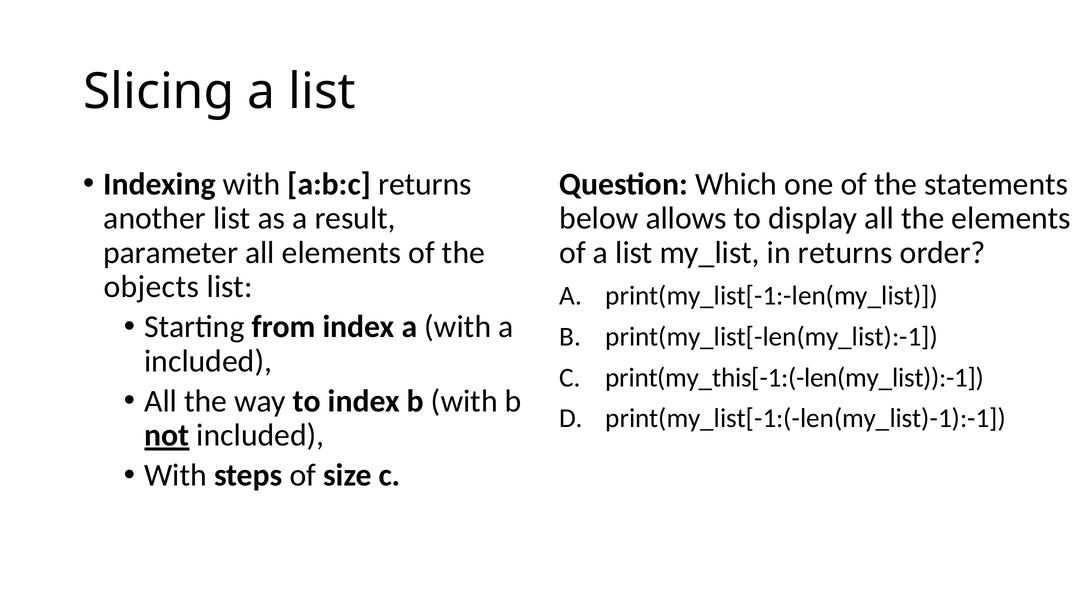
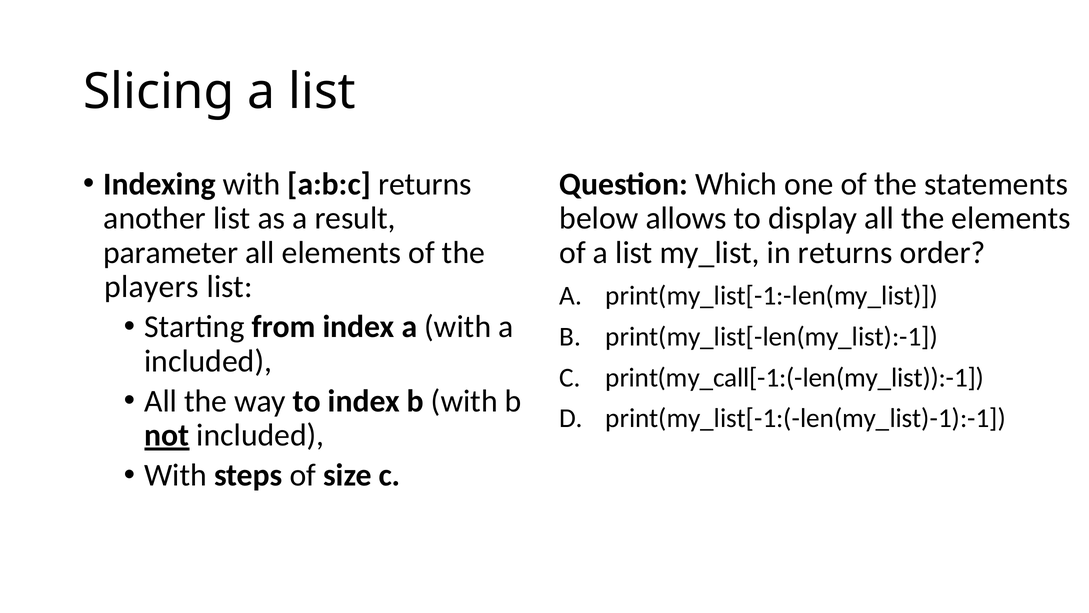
objects: objects -> players (151, 287)
print(my_this[-1:(-len(my_list)):-1: print(my_this[-1:(-len(my_list)):-1 -> print(my_call[-1:(-len(my_list)):-1 (795, 377)
